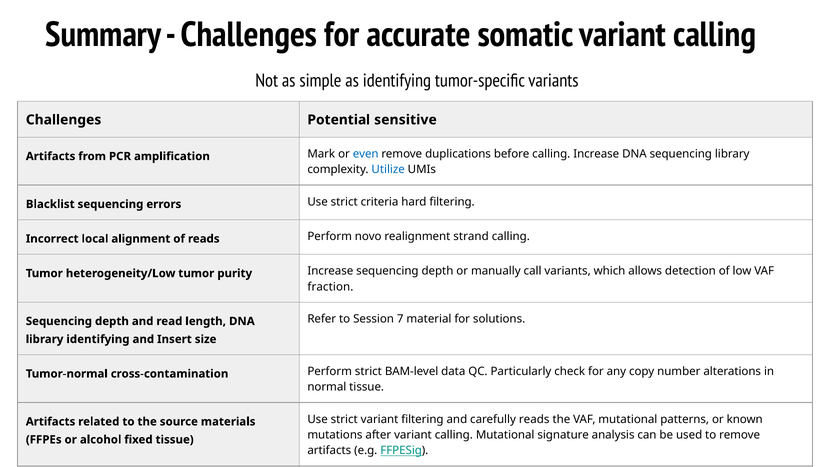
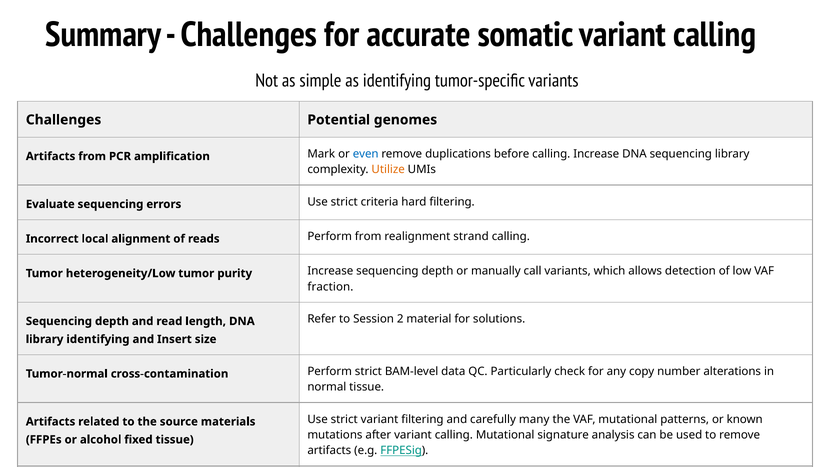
sensitive: sensitive -> genomes (406, 120)
Utilize colour: blue -> orange (388, 170)
Blacklist: Blacklist -> Evaluate (50, 204)
Perform novo: novo -> from (368, 236)
7: 7 -> 2 (400, 319)
carefully reads: reads -> many (534, 419)
